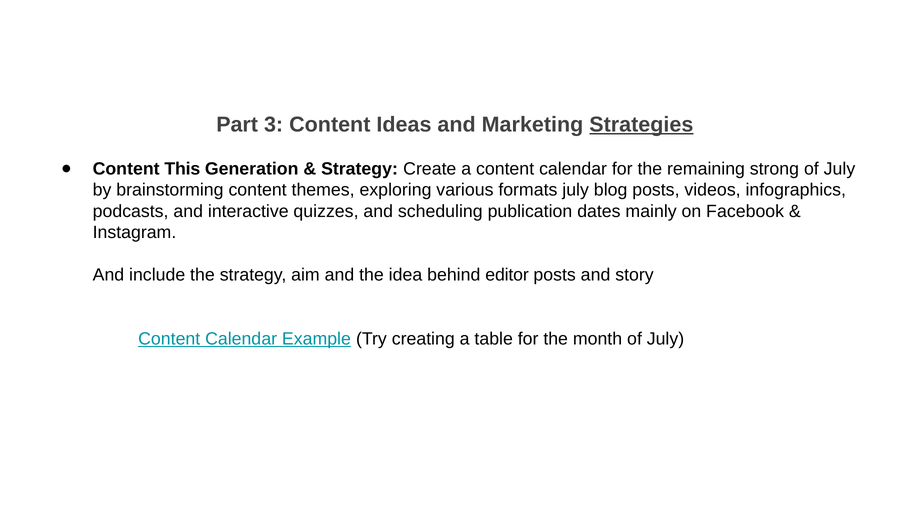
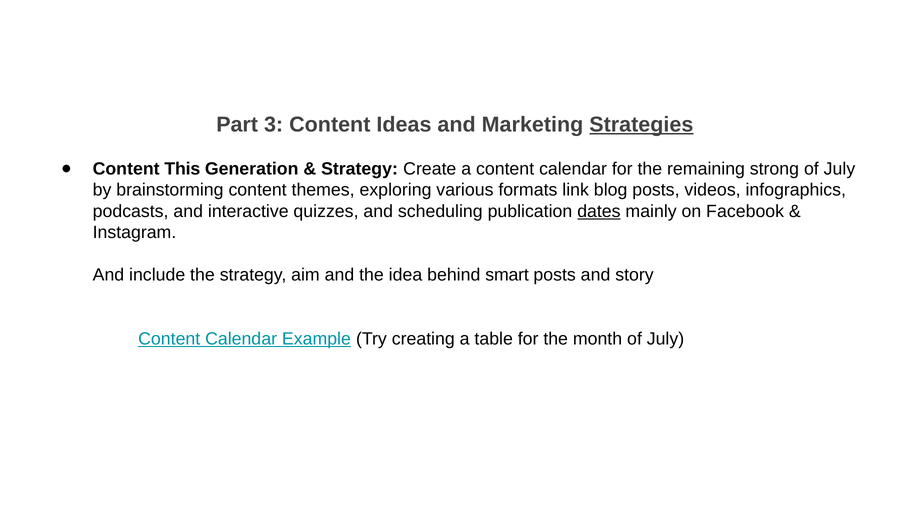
formats july: july -> link (576, 190)
dates underline: none -> present (599, 211)
editor: editor -> smart (507, 275)
